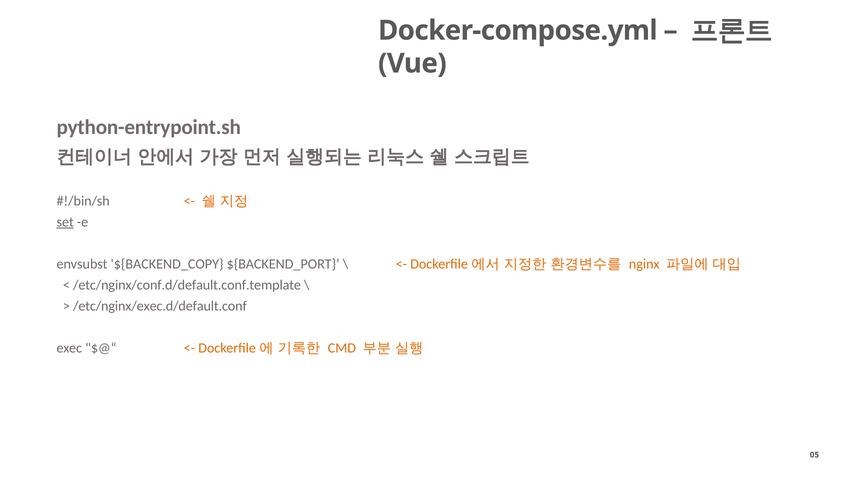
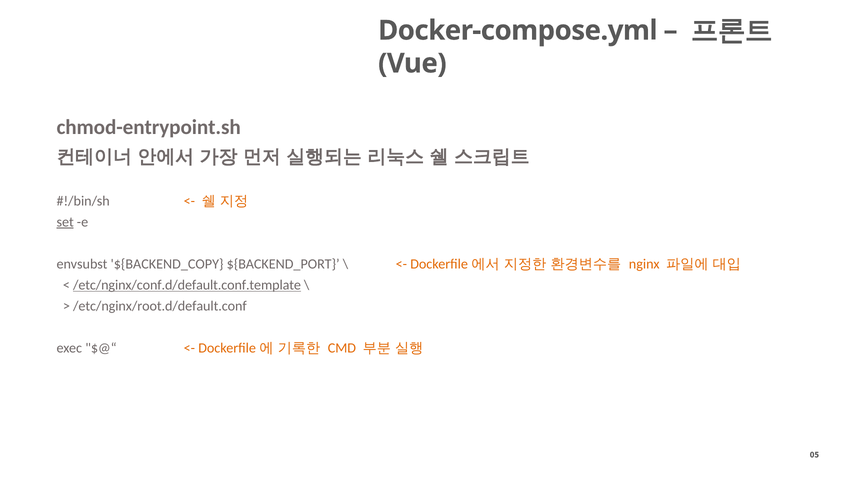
python-entrypoint.sh: python-entrypoint.sh -> chmod-entrypoint.sh (149, 127)
/etc/nginx/conf.d/default.conf.template underline: none -> present (187, 285)
/etc/nginx/exec.d/default.conf: /etc/nginx/exec.d/default.conf -> /etc/nginx/root.d/default.conf (160, 306)
